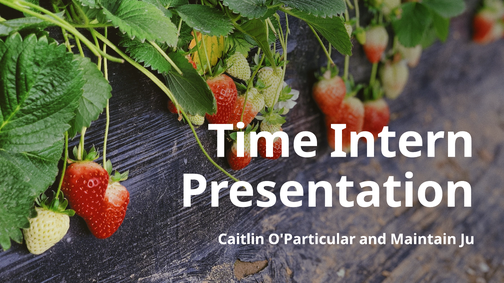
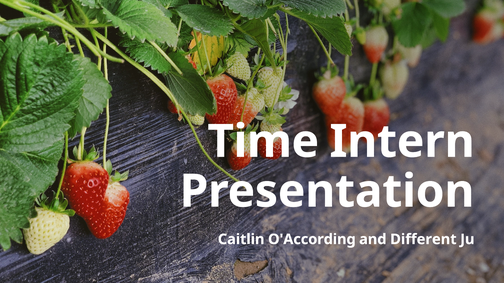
O'Particular: O'Particular -> O'According (312, 240)
Maintain: Maintain -> Different (423, 240)
